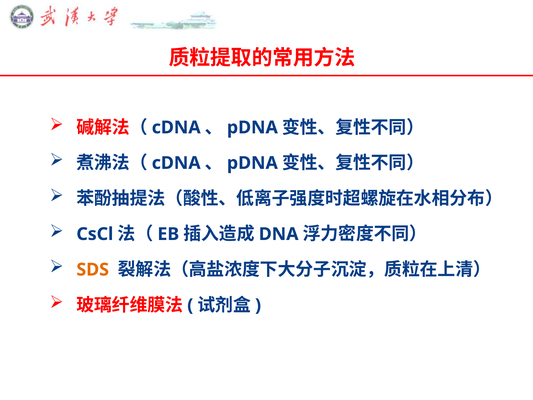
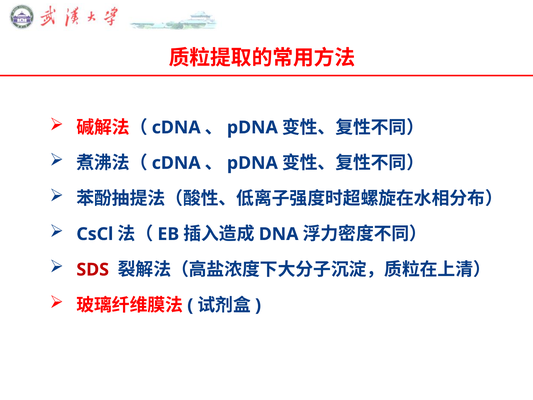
SDS colour: orange -> red (93, 269)
